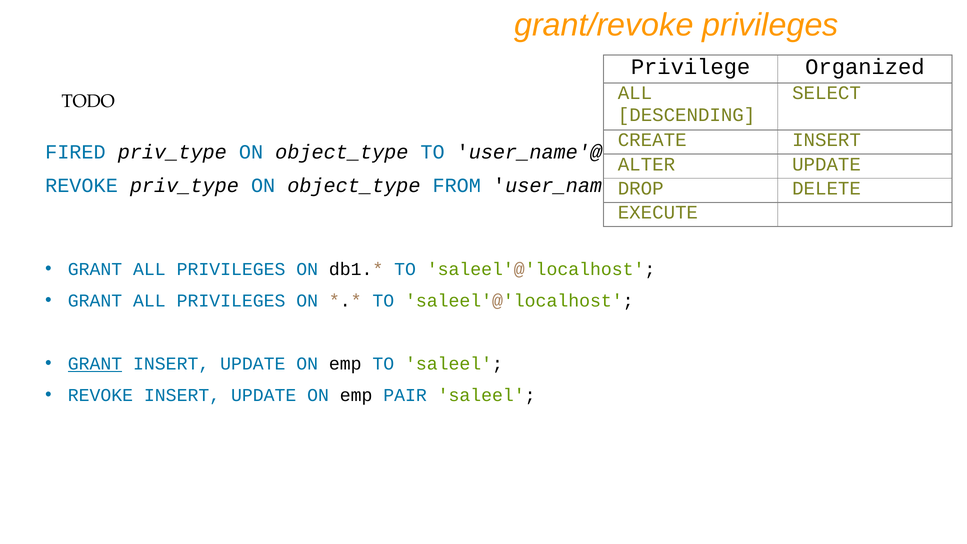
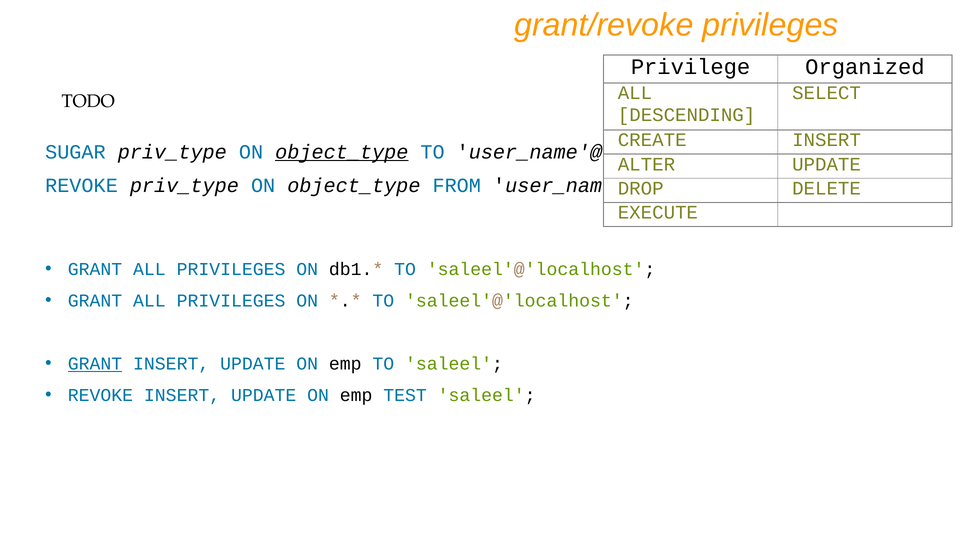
FIRED: FIRED -> SUGAR (75, 152)
object_type underline: none -> present (342, 152)
PAIR: PAIR -> TEST (405, 395)
